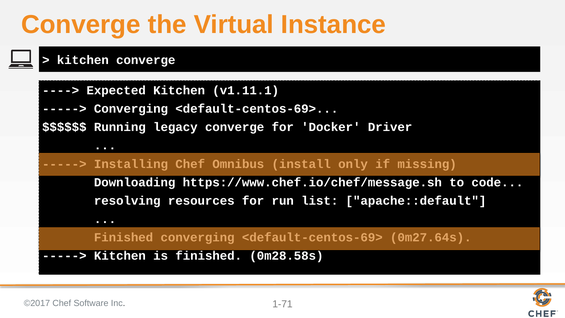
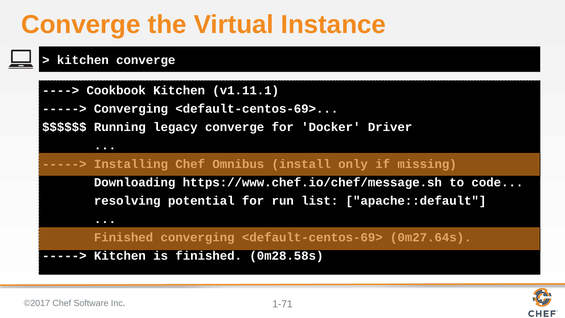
Expected: Expected -> Cookbook (116, 90)
resources: resources -> potential (201, 201)
